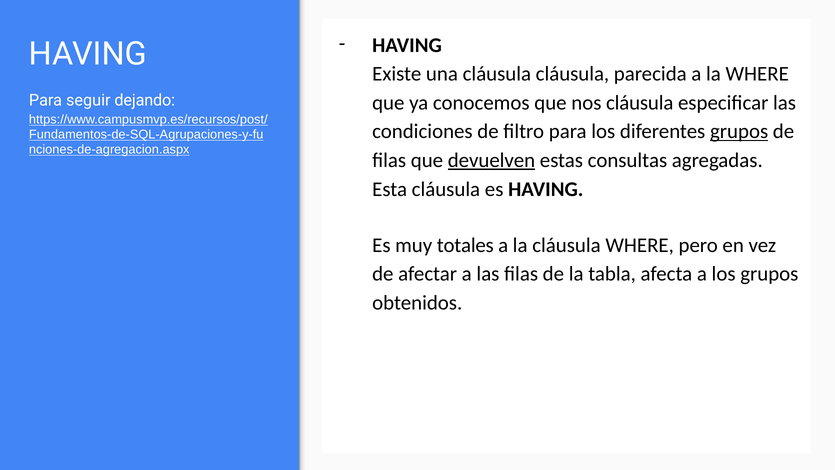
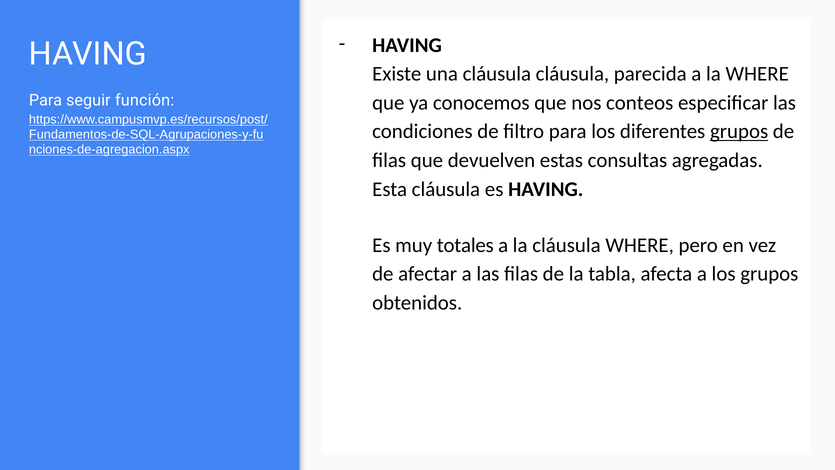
dejando: dejando -> función (145, 100)
nos cláusula: cláusula -> conteos (640, 103)
devuelven underline: present -> none (491, 160)
